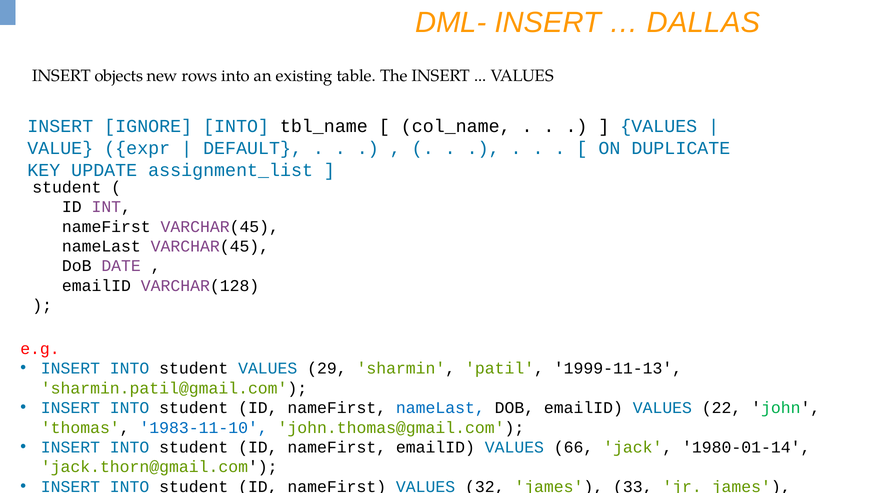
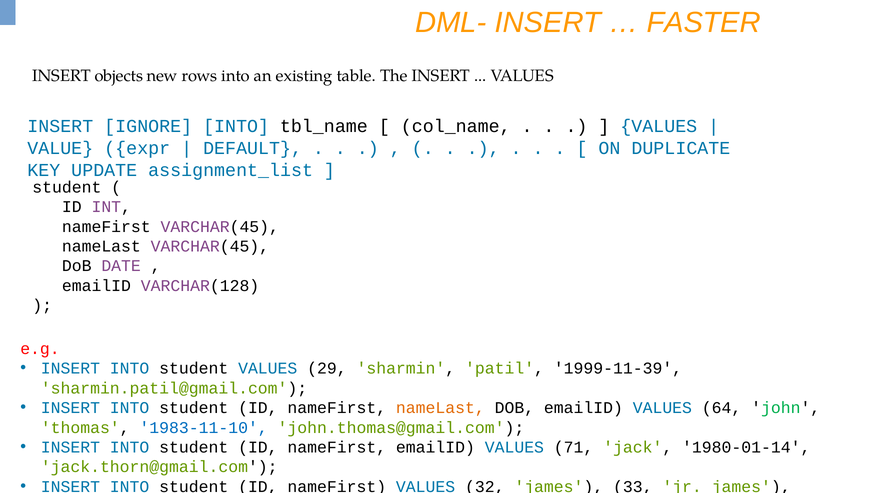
DALLAS: DALLAS -> FASTER (704, 23)
1999-11-13: 1999-11-13 -> 1999-11-39 (618, 369)
nameLast colour: blue -> orange (440, 408)
22: 22 -> 64 (722, 408)
66: 66 -> 71 (574, 448)
